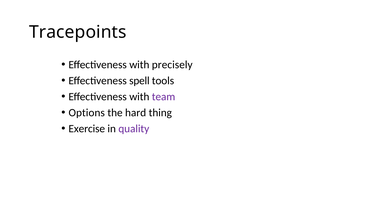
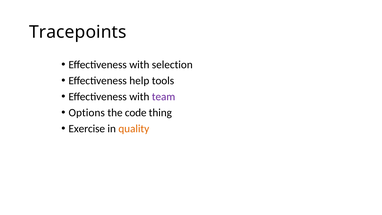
precisely: precisely -> selection (172, 65)
spell: spell -> help (139, 81)
hard: hard -> code (136, 113)
quality colour: purple -> orange (134, 129)
